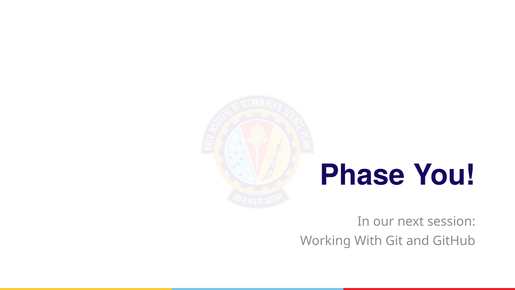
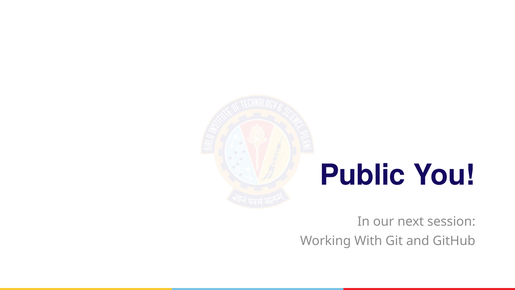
Phase: Phase -> Public (363, 175)
